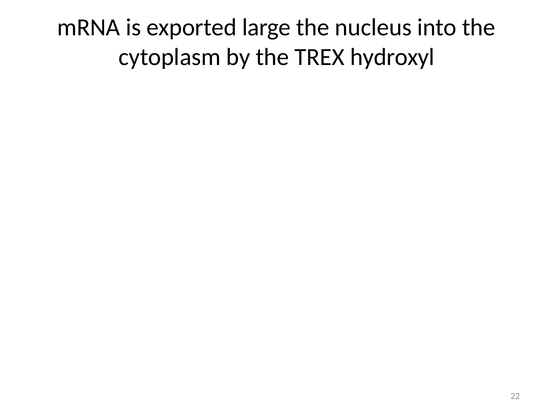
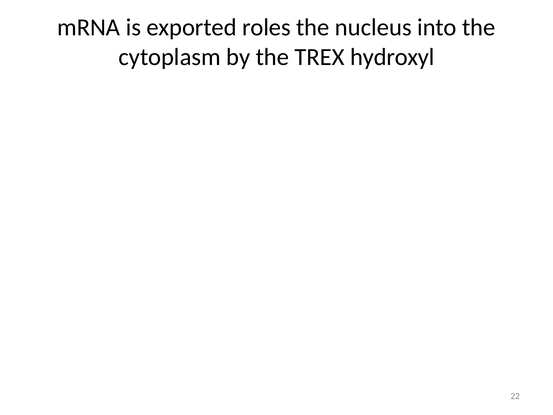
large: large -> roles (266, 27)
